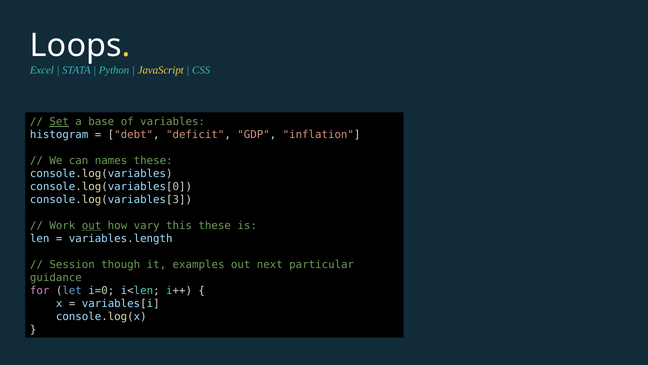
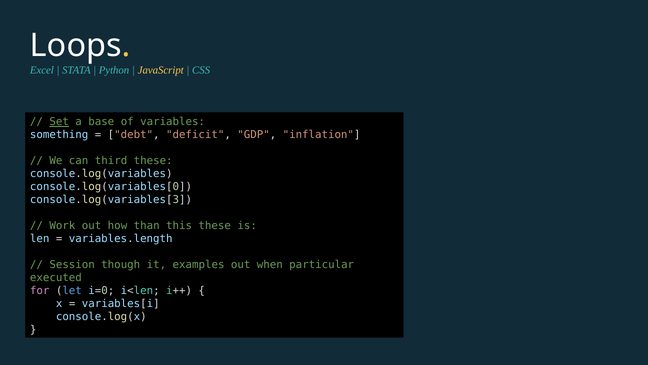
histogram: histogram -> something (59, 135)
names: names -> third (111, 161)
out underline: present -> none (92, 225)
vary: vary -> than (147, 225)
next: next -> when (270, 264)
guidance: guidance -> executed (56, 277)
